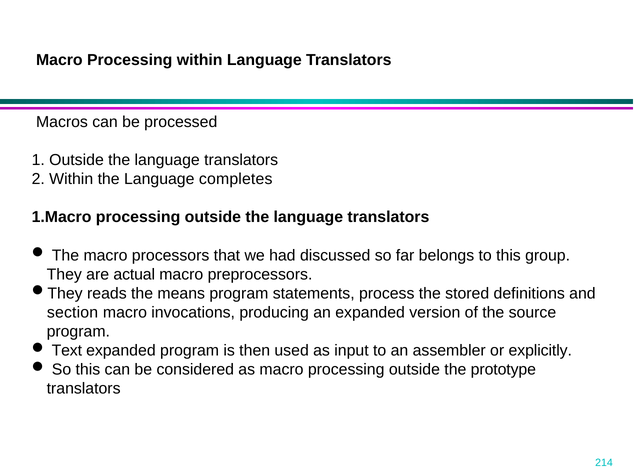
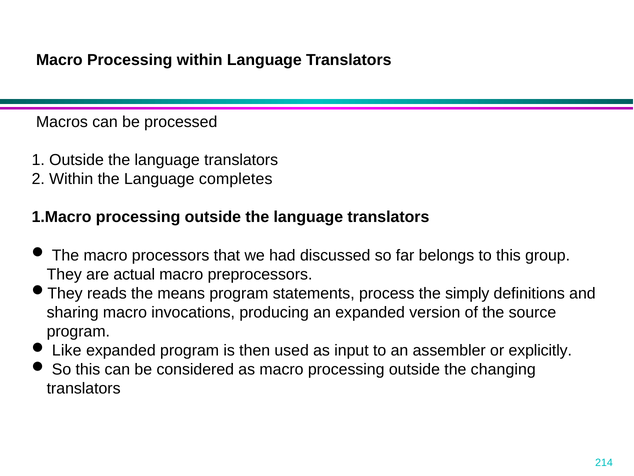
stored: stored -> simply (467, 293)
section: section -> sharing (73, 312)
Text: Text -> Like (67, 350)
prototype: prototype -> changing (503, 369)
